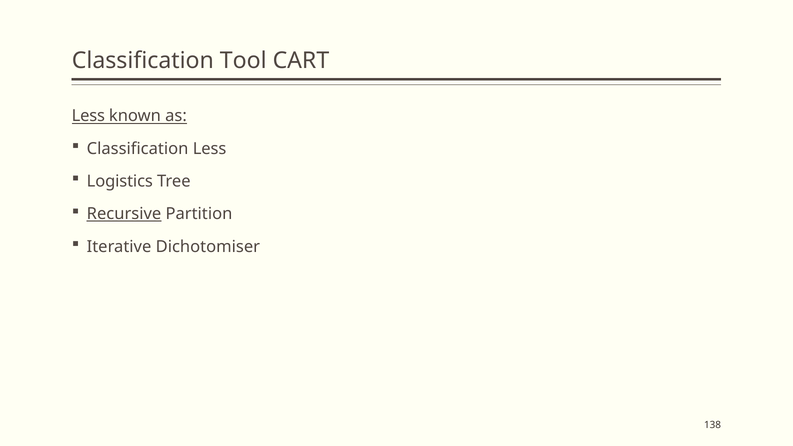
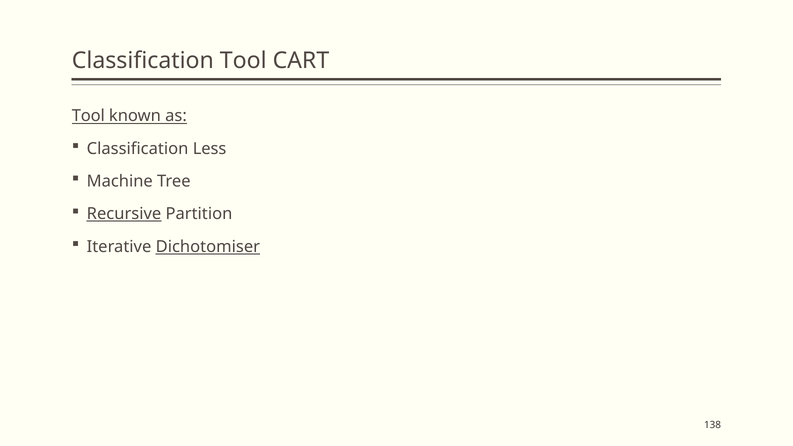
Less: Less -> Tool (88, 116)
Logistics: Logistics -> Machine (120, 181)
Dichotomiser underline: none -> present (208, 247)
